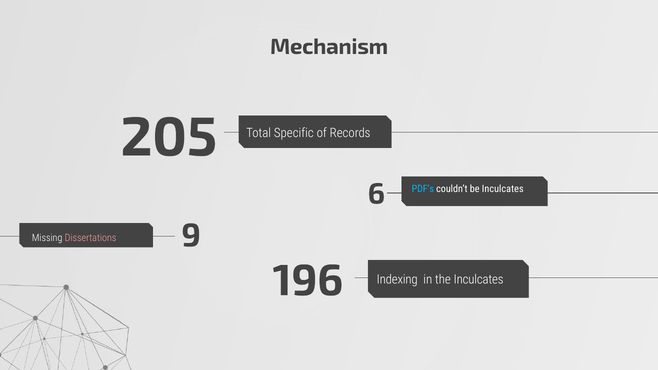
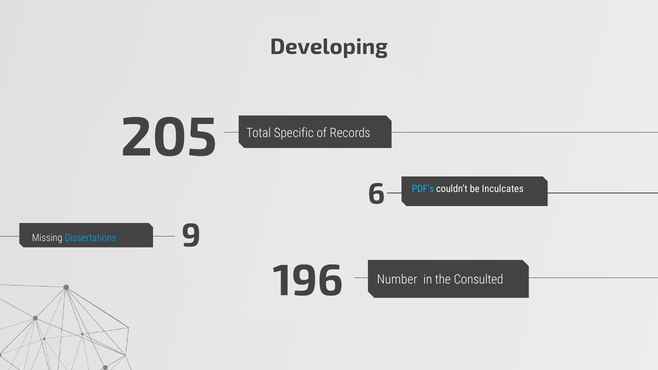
Mechanism: Mechanism -> Developing (329, 47)
Dissertations colour: pink -> light blue (91, 238)
Indexing: Indexing -> Number (397, 280)
the Inculcates: Inculcates -> Consulted (479, 280)
